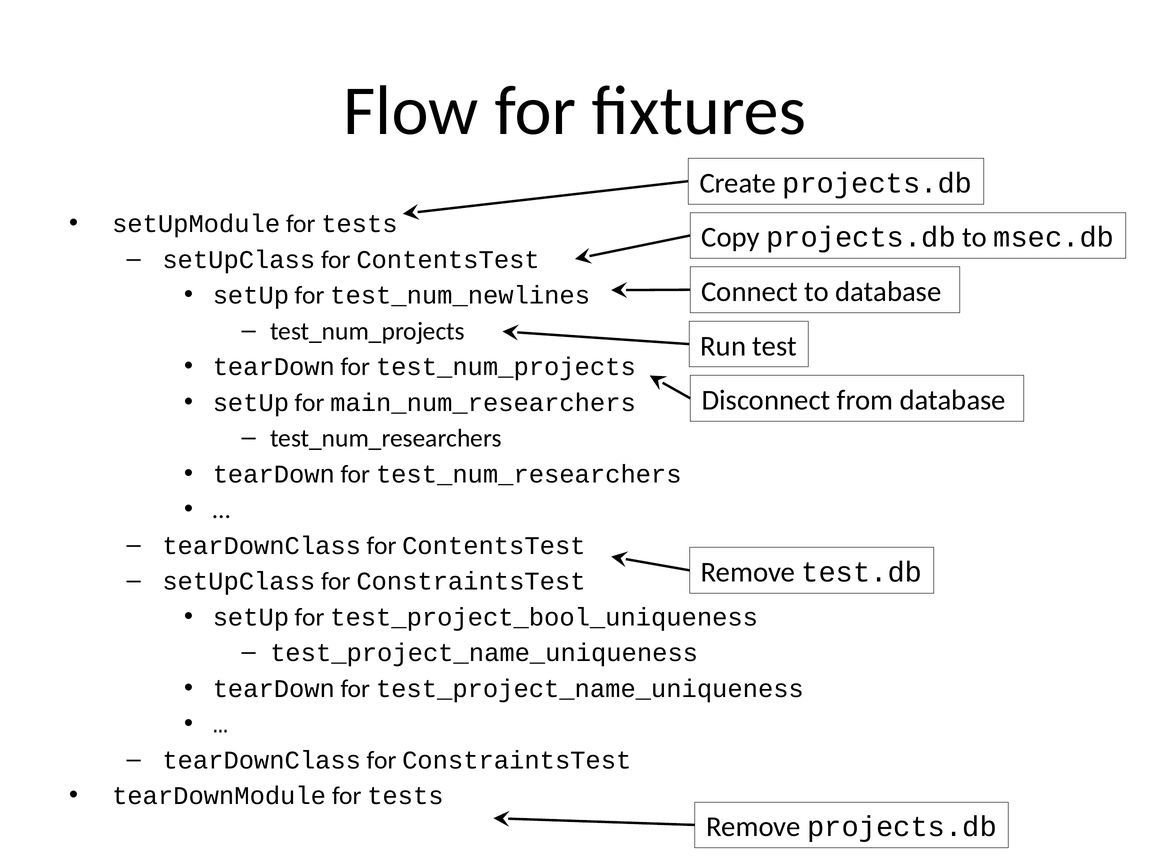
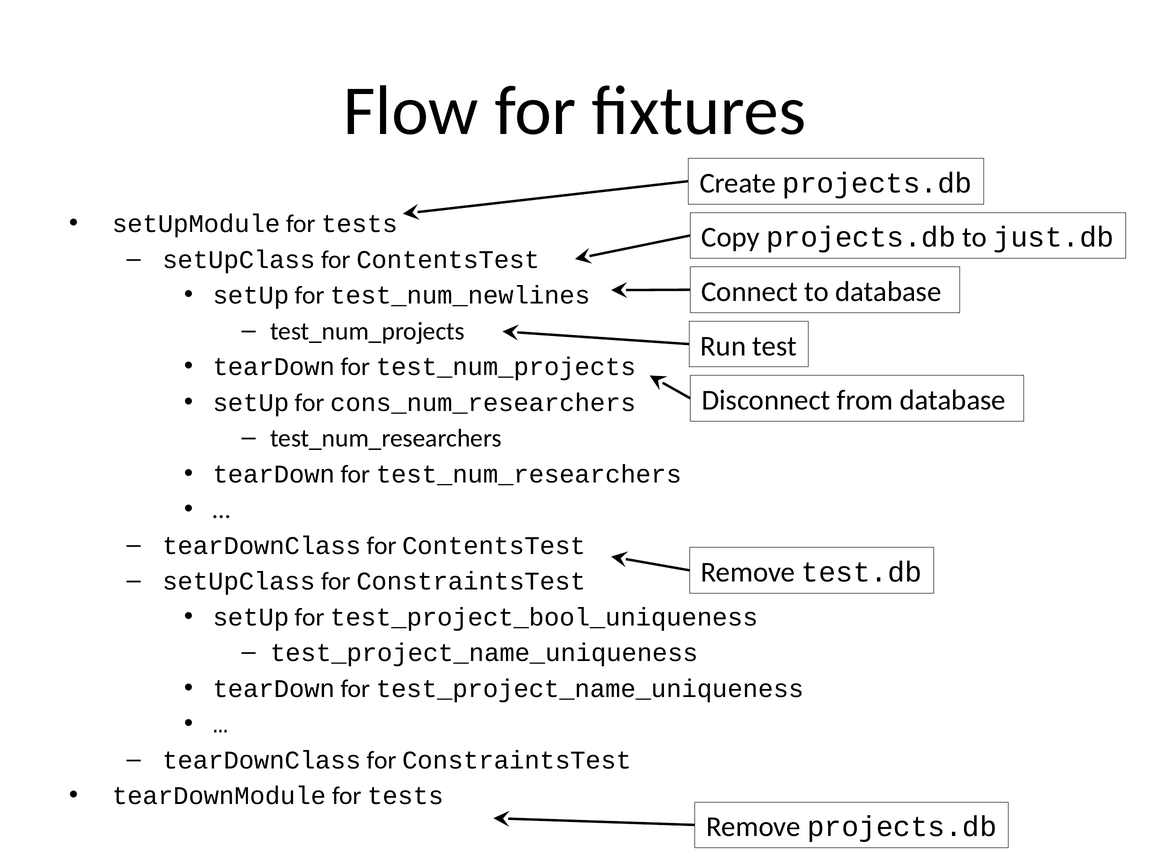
msec.db: msec.db -> just.db (1054, 238)
main_num_researchers: main_num_researchers -> cons_num_researchers (483, 403)
